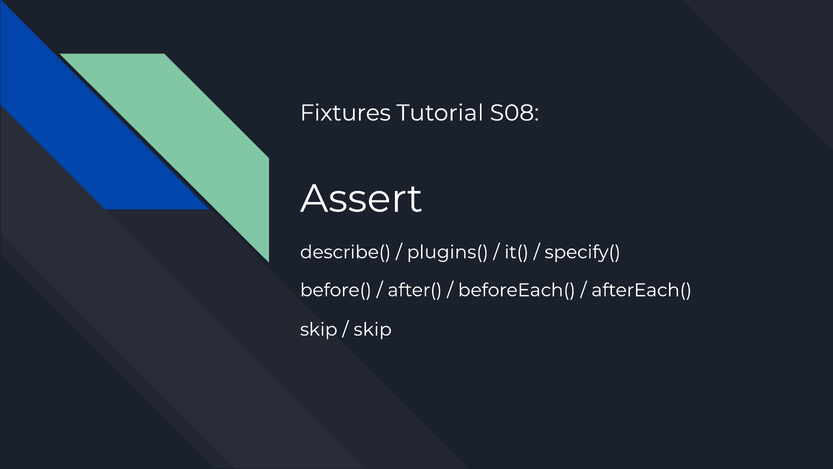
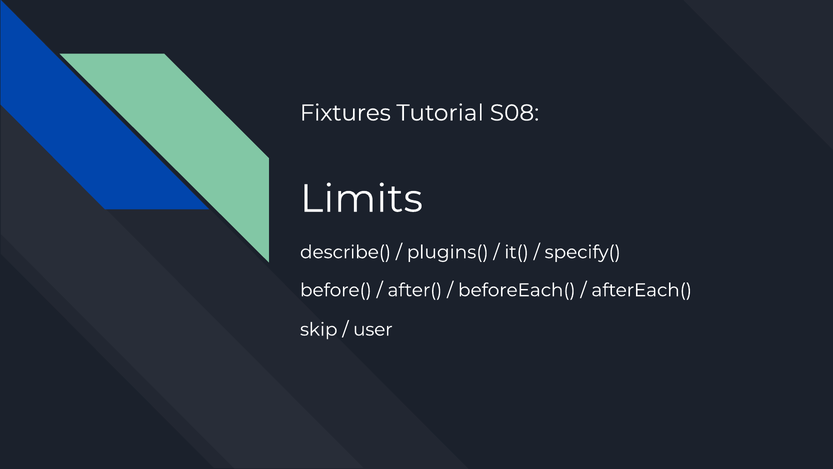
Assert: Assert -> Limits (361, 199)
skip: skip -> user (373, 329)
